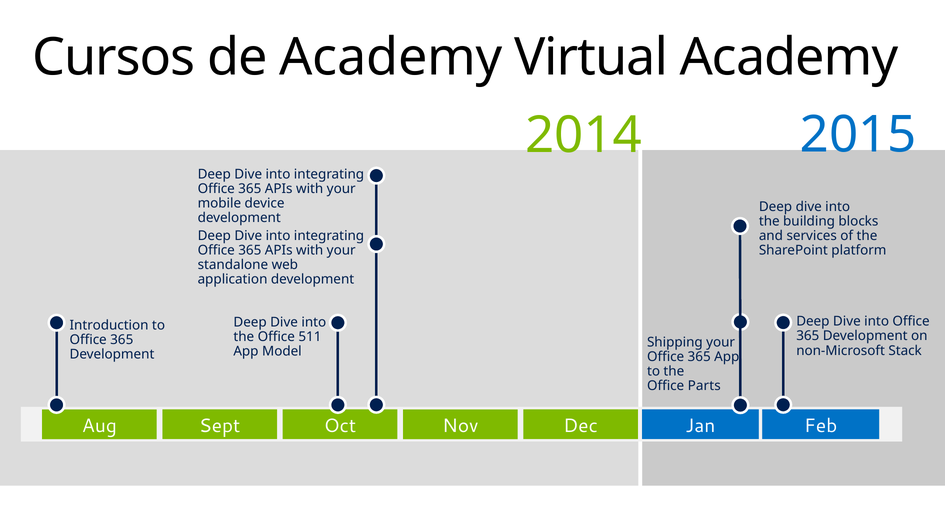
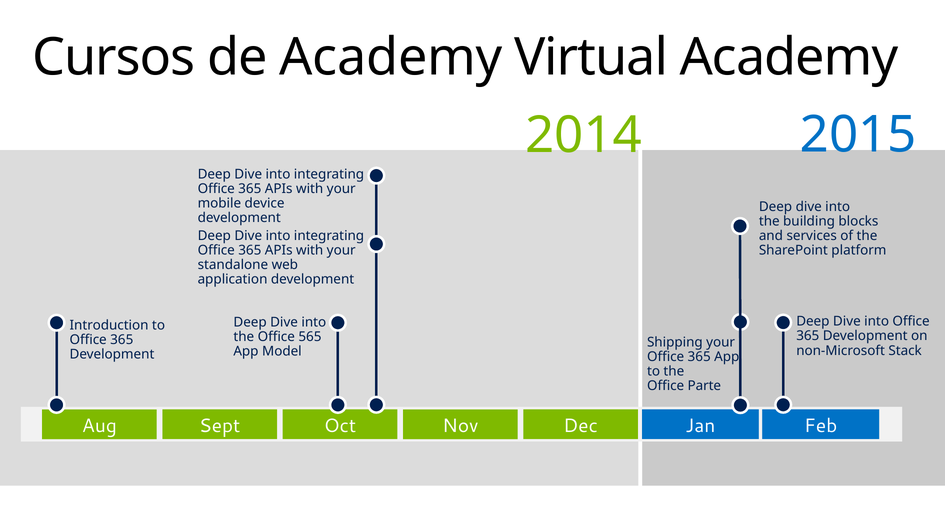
511: 511 -> 565 (310, 337)
Parts: Parts -> Parte (704, 386)
